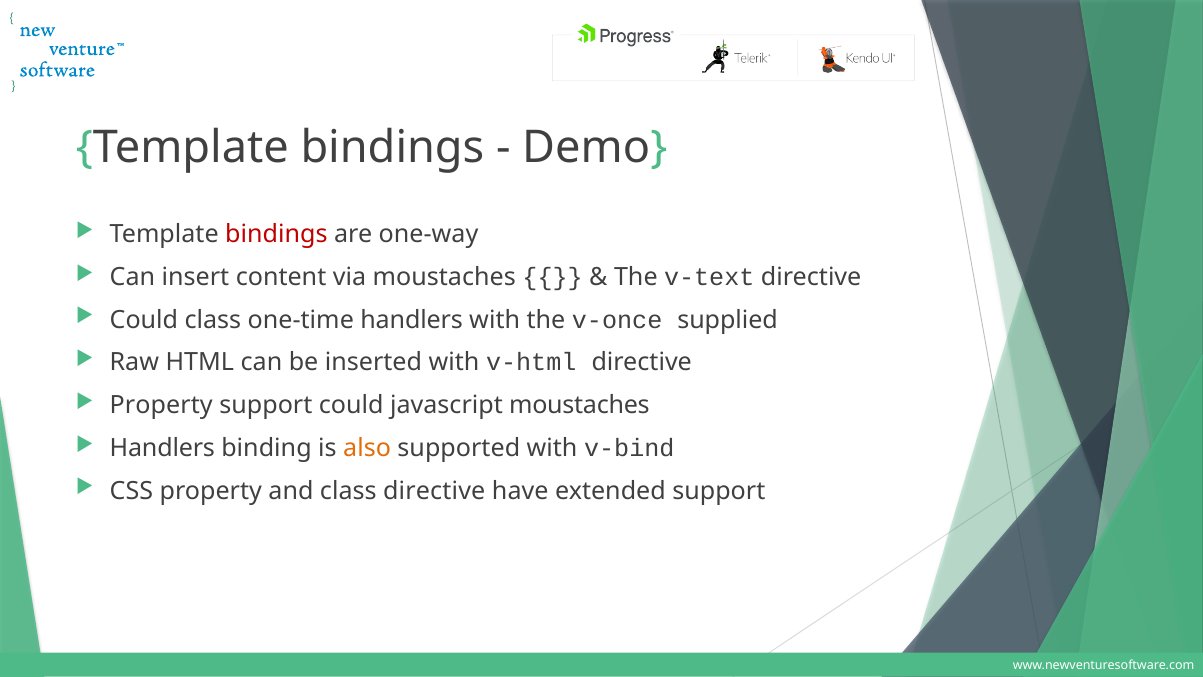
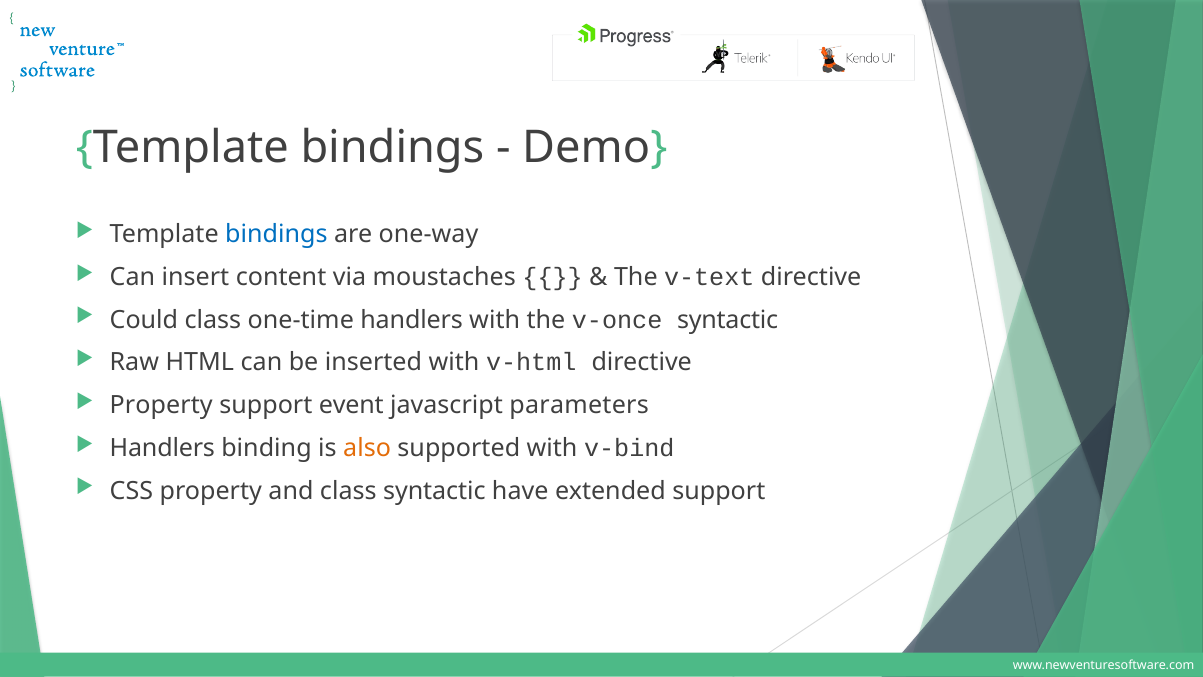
bindings colour: red -> blue (276, 235)
v-once supplied: supplied -> syntactic (728, 320)
support could: could -> event (351, 405)
javascript moustaches: moustaches -> parameters (579, 405)
class directive: directive -> syntactic (434, 491)
